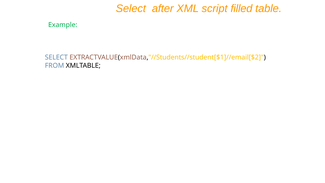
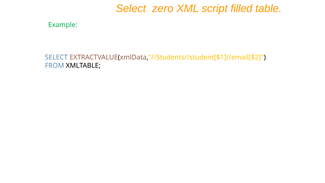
after: after -> zero (163, 8)
